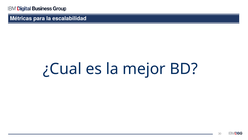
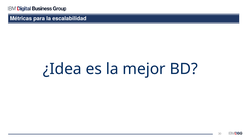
¿Cual: ¿Cual -> ¿Idea (62, 69)
